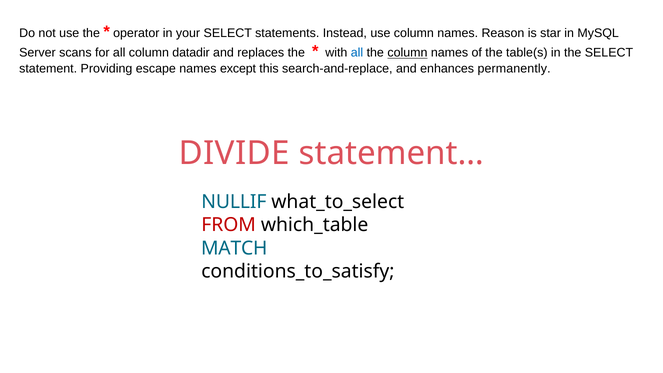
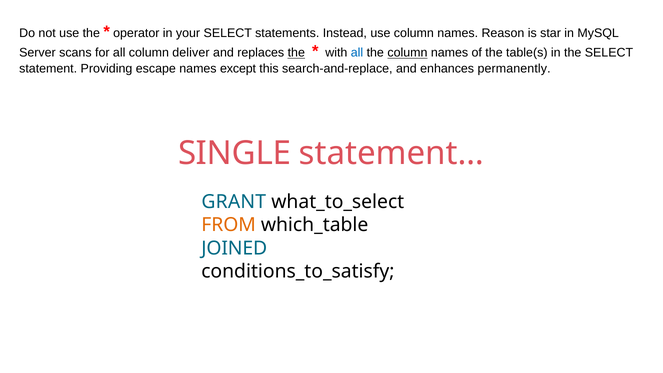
datadir: datadir -> deliver (191, 53)
the underline: none -> present (296, 53)
DIVIDE: DIVIDE -> SINGLE (235, 153)
NULLIF: NULLIF -> GRANT (234, 202)
FROM colour: red -> orange (229, 225)
MATCH: MATCH -> JOINED (234, 248)
